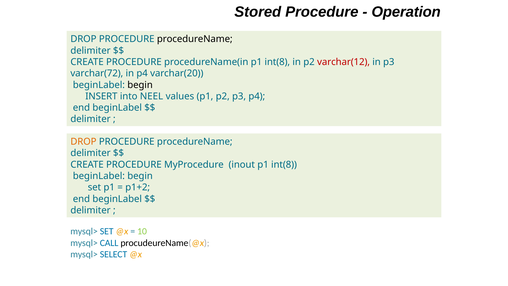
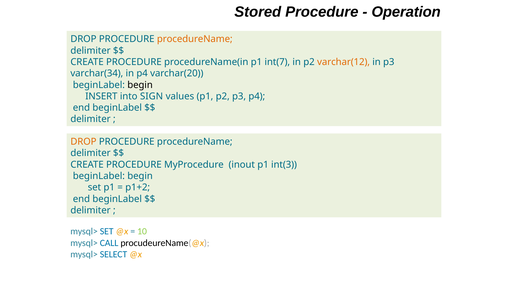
procedureName colour: black -> orange (195, 39)
procedureName(in p1 int(8: int(8 -> int(7 (277, 62)
varchar(12 colour: red -> orange (344, 62)
varchar(72: varchar(72 -> varchar(34 (97, 73)
NEEL: NEEL -> SIGN (152, 96)
inout p1 int(8: int(8 -> int(3 (284, 164)
